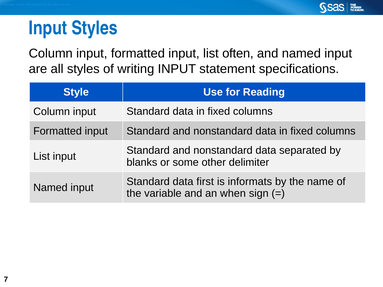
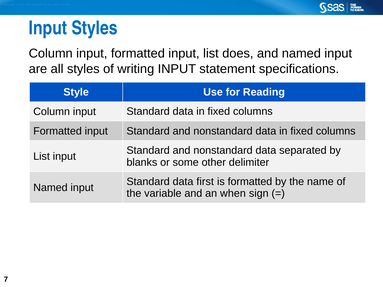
often: often -> does (238, 54)
is informats: informats -> formatted (250, 182)
